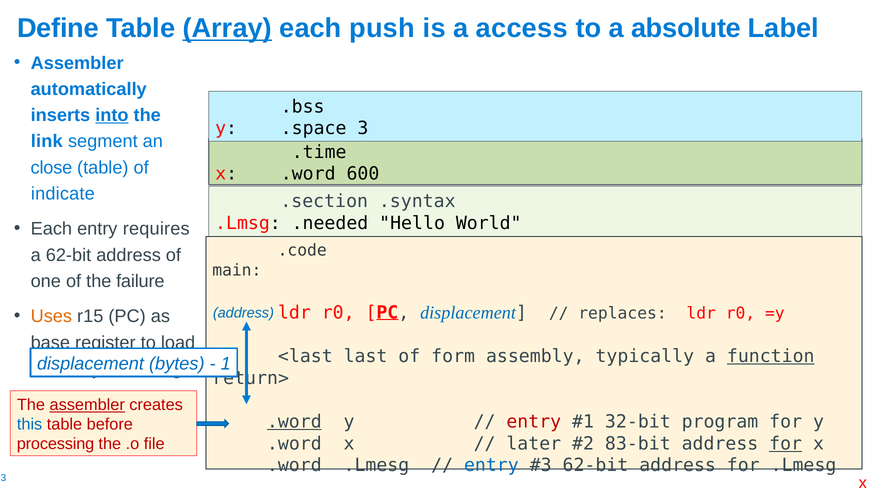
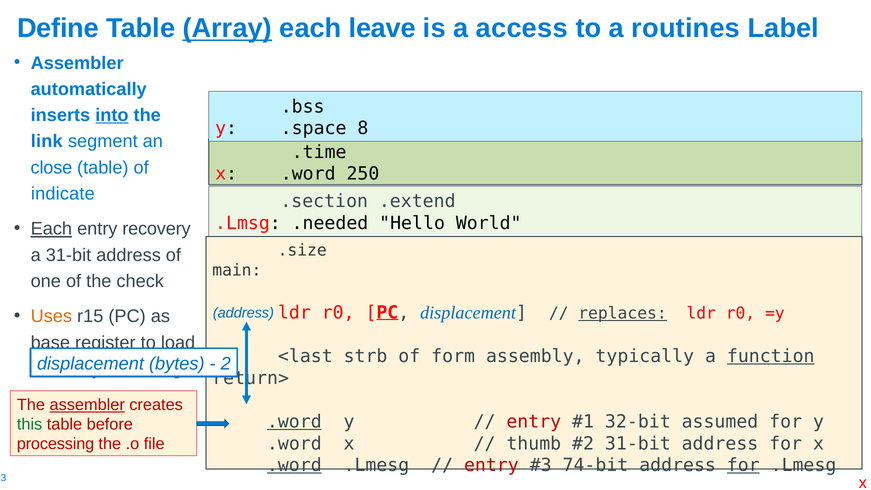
push: push -> leave (382, 28)
absolute: absolute -> routines (686, 28)
3: 3 -> 8 (363, 128)
600: 600 -> 250 (363, 174)
.syntax: .syntax -> .extend (417, 201)
Each underline: none -> present (51, 229)
requires: requires -> recovery (156, 229)
.code: .code -> .size (302, 251)
a 62-bit: 62-bit -> 31-bit (69, 255)
failure: failure -> check (140, 281)
replaces underline: none -> present (623, 313)
last: last -> strb (366, 356)
1: 1 -> 2 (226, 364)
program: program -> assumed (720, 422)
this colour: blue -> green (30, 424)
later: later -> thumb (534, 443)
83-bit: 83-bit -> 31-bit (638, 443)
for underline: present -> none (786, 443)
.word underline: none -> present (294, 465)
entry colour: blue -> red (491, 465)
62-bit: 62-bit -> 74-bit (595, 465)
for underline: none -> present (743, 465)
